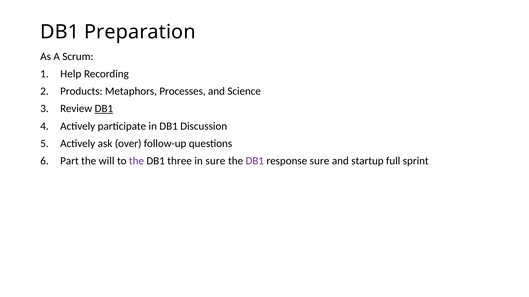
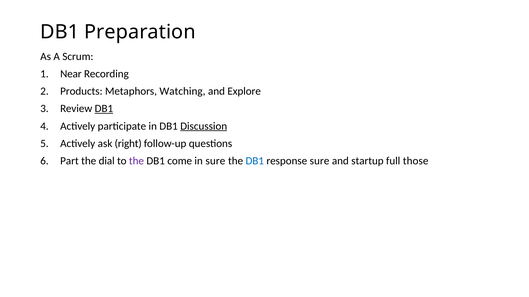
Help: Help -> Near (71, 74)
Processes: Processes -> Watching (182, 91)
Science: Science -> Explore (244, 91)
Discussion underline: none -> present (204, 126)
over: over -> right (128, 144)
will: will -> dial (107, 161)
three: three -> come (180, 161)
DB1 colour: purple -> blue (255, 161)
sprint: sprint -> those (416, 161)
